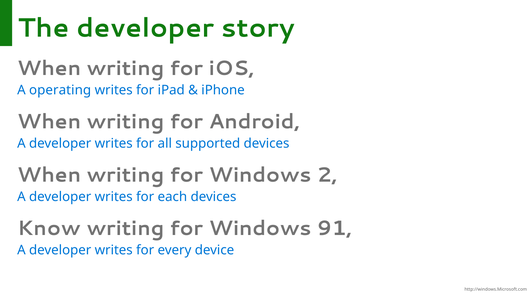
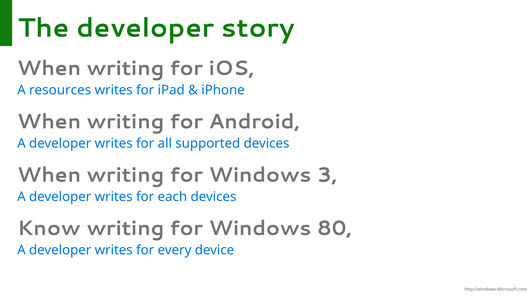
operating: operating -> resources (60, 90)
2: 2 -> 3 (327, 175)
91: 91 -> 80 (335, 228)
